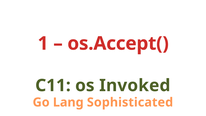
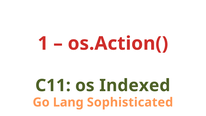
os.Accept(: os.Accept( -> os.Action( (118, 43)
Invoked: Invoked -> Indexed (135, 85)
